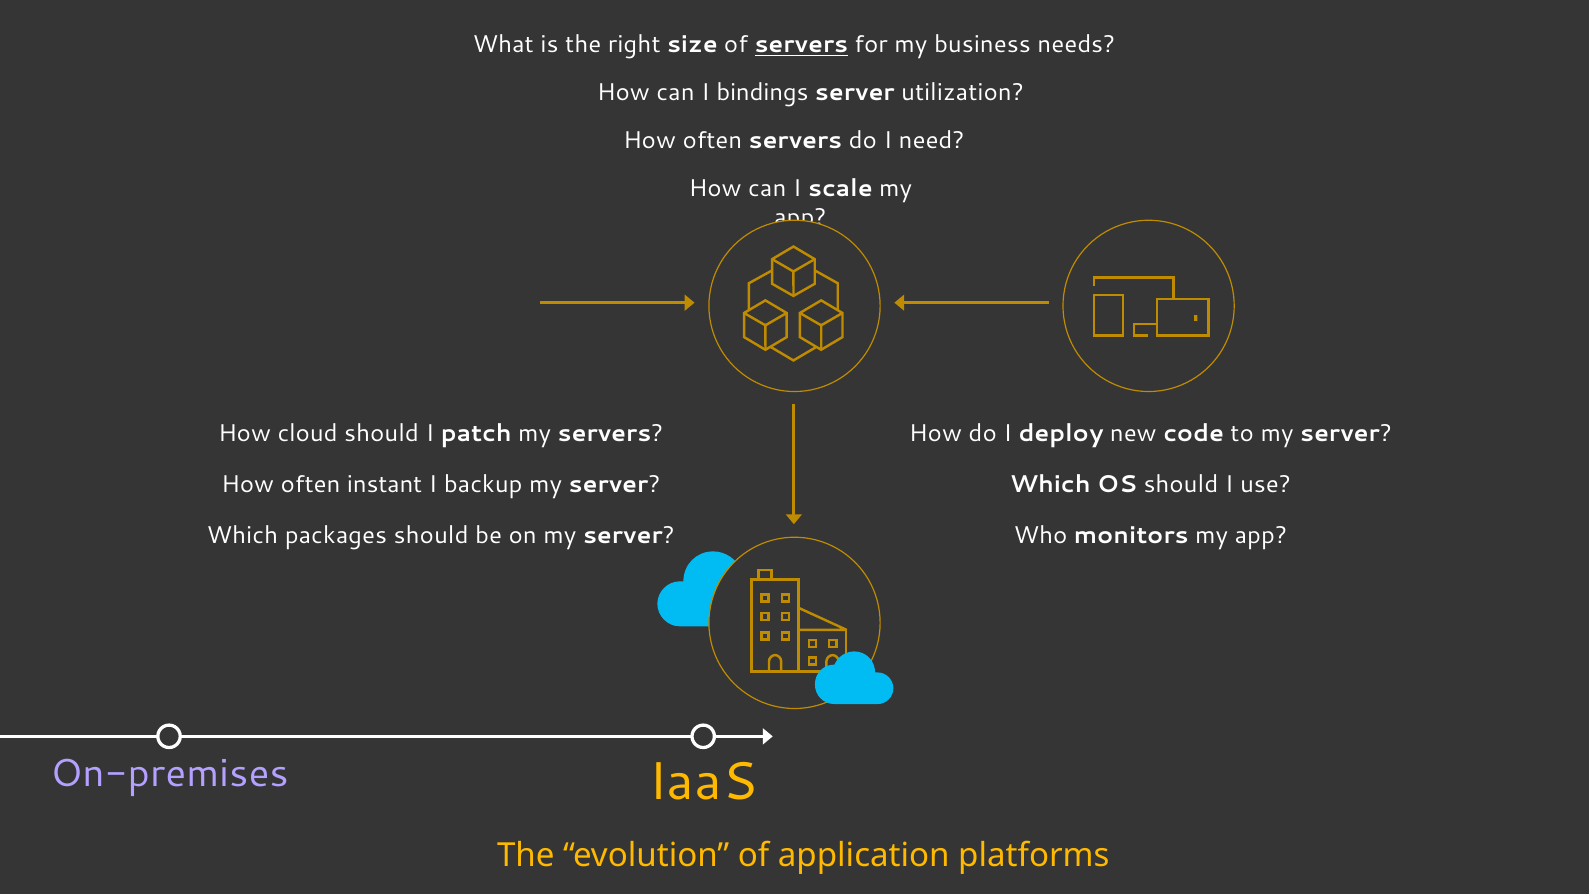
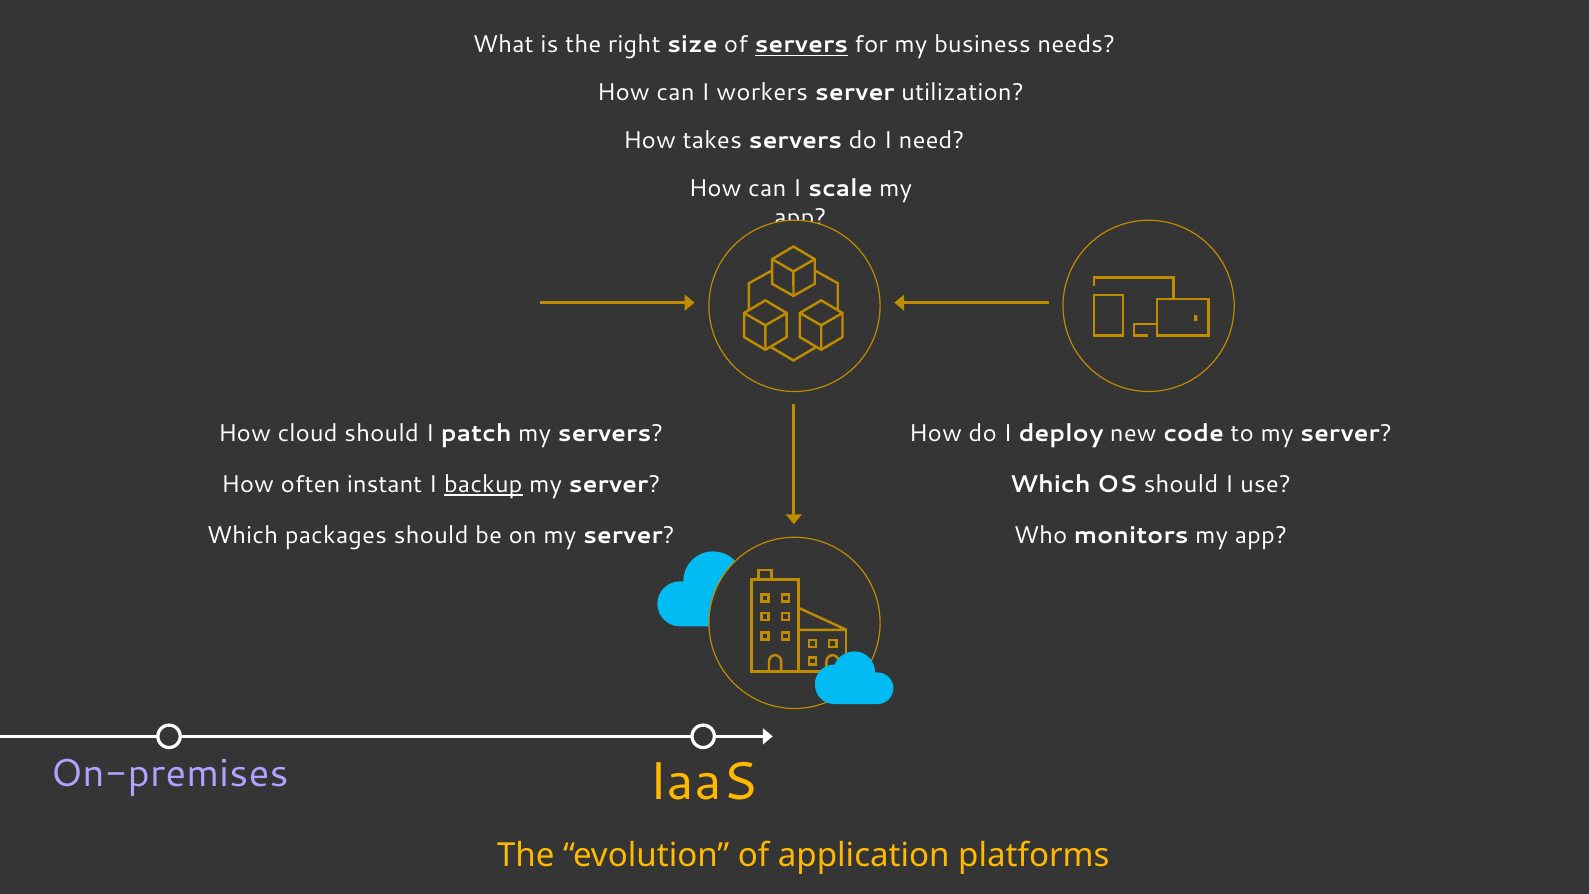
bindings: bindings -> workers (762, 93)
often: often -> takes (712, 141)
backup underline: none -> present (483, 484)
